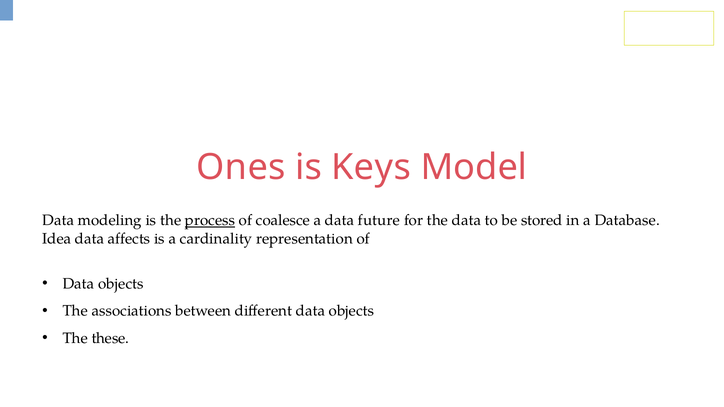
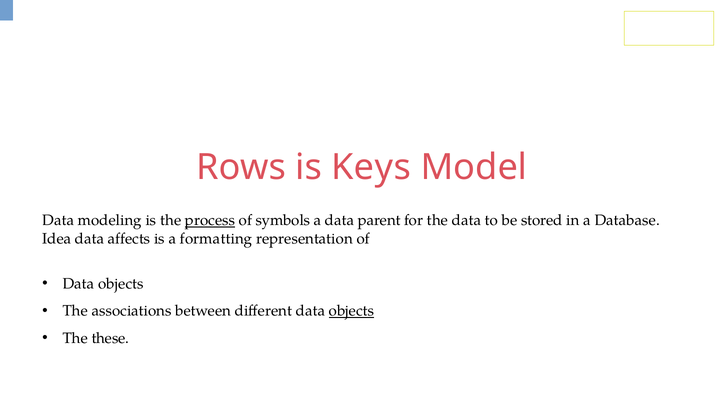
Ones: Ones -> Rows (241, 167)
coalesce: coalesce -> symbols (283, 221)
future: future -> parent (379, 221)
cardinality: cardinality -> formatting (216, 239)
objects underline: none -> present (352, 311)
